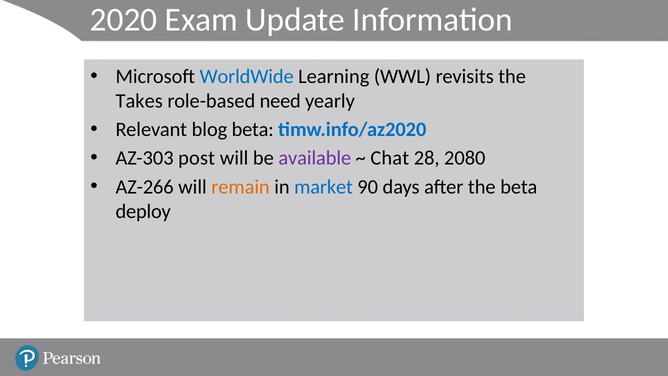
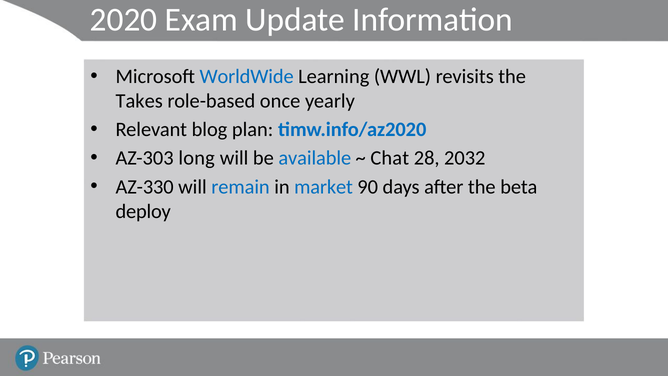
need: need -> once (280, 101)
blog beta: beta -> plan (253, 130)
post: post -> long (197, 158)
available colour: purple -> blue (315, 158)
2080: 2080 -> 2032 (465, 158)
AZ-266: AZ-266 -> AZ-330 (145, 187)
remain colour: orange -> blue (241, 187)
